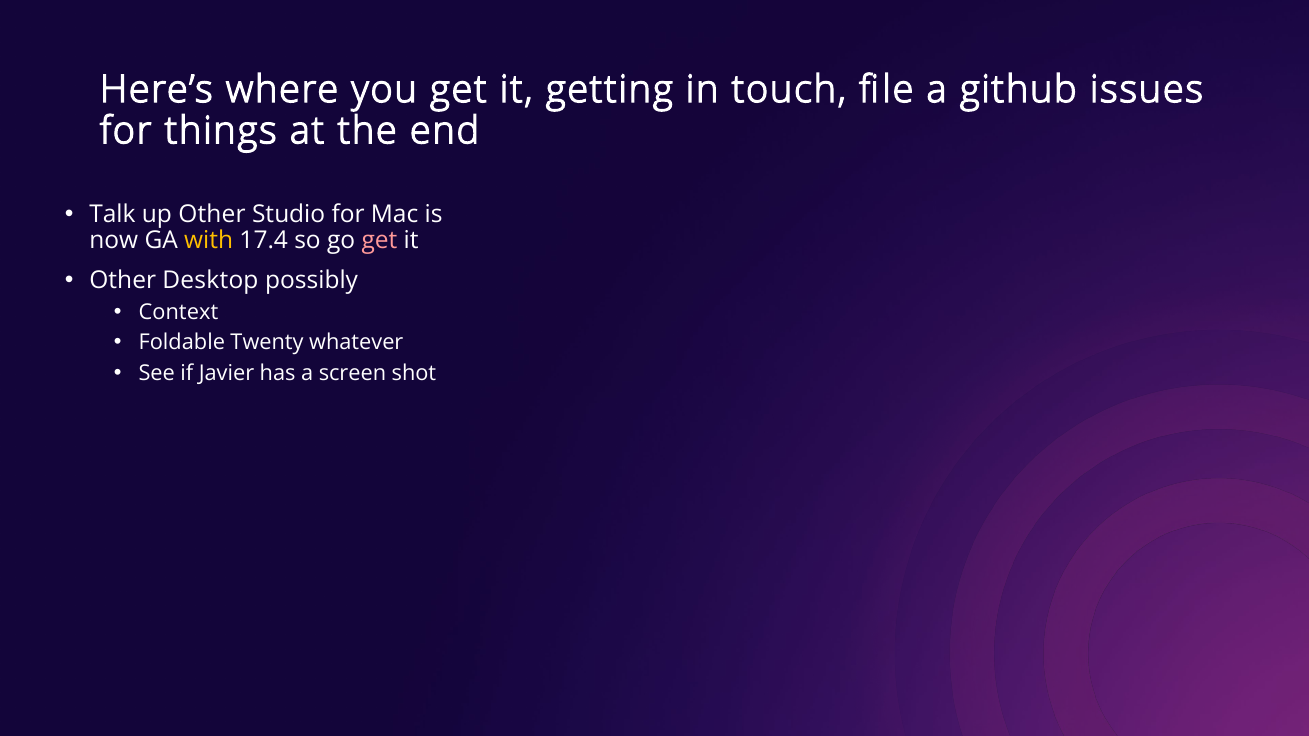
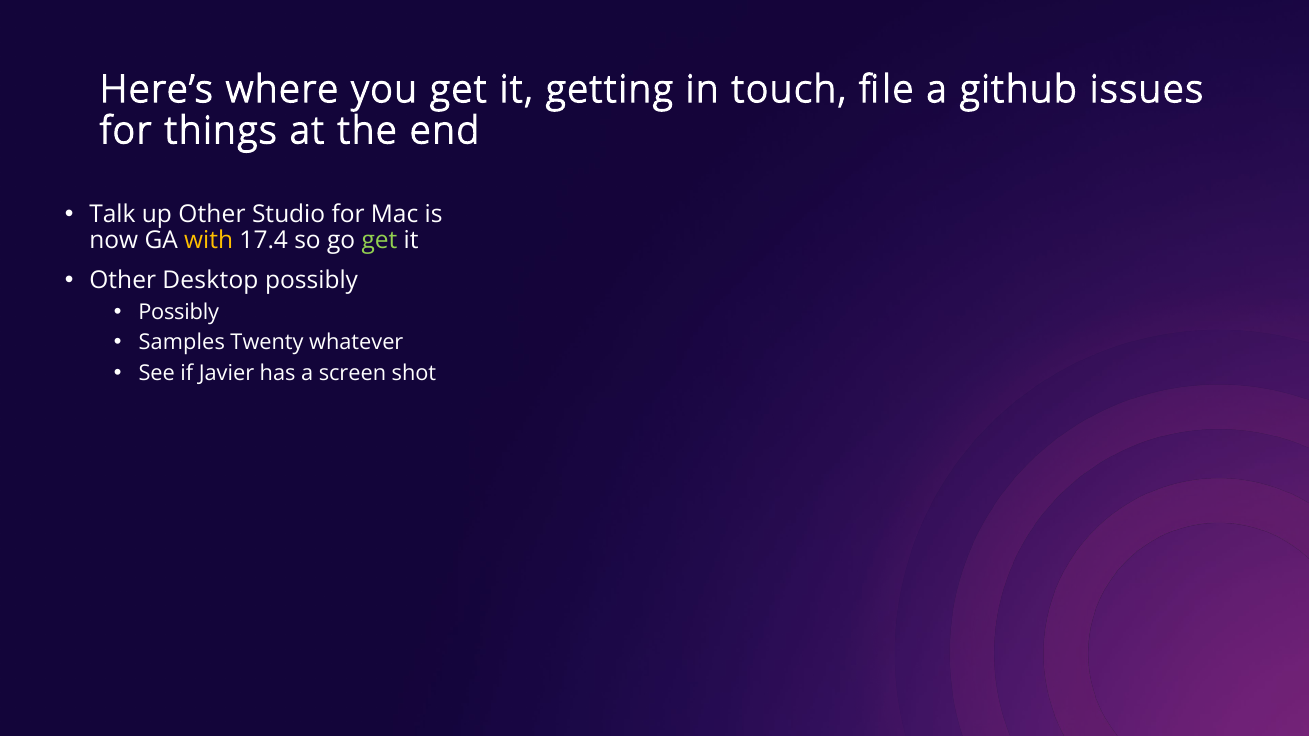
get colour: pink -> light green (379, 241)
Context: Context -> Possibly (179, 313)
Foldable: Foldable -> Samples (182, 343)
